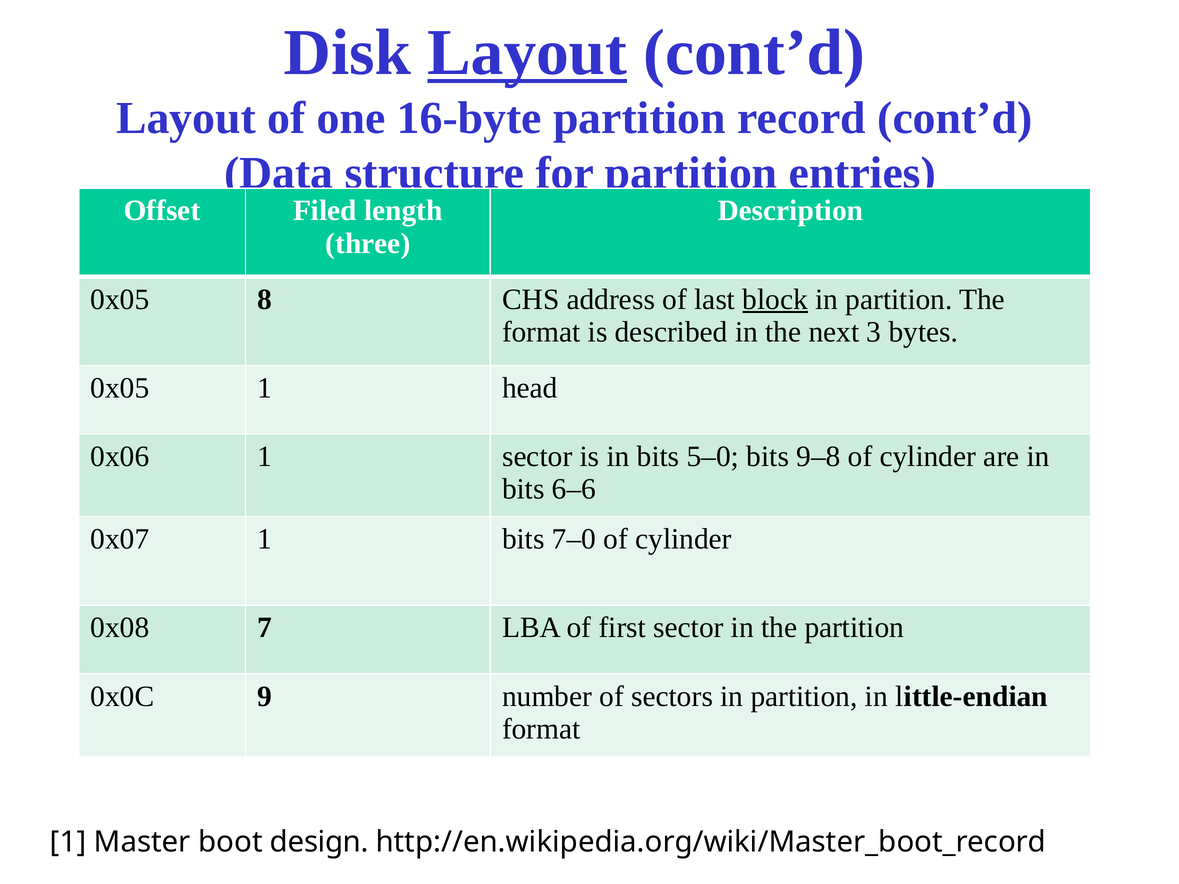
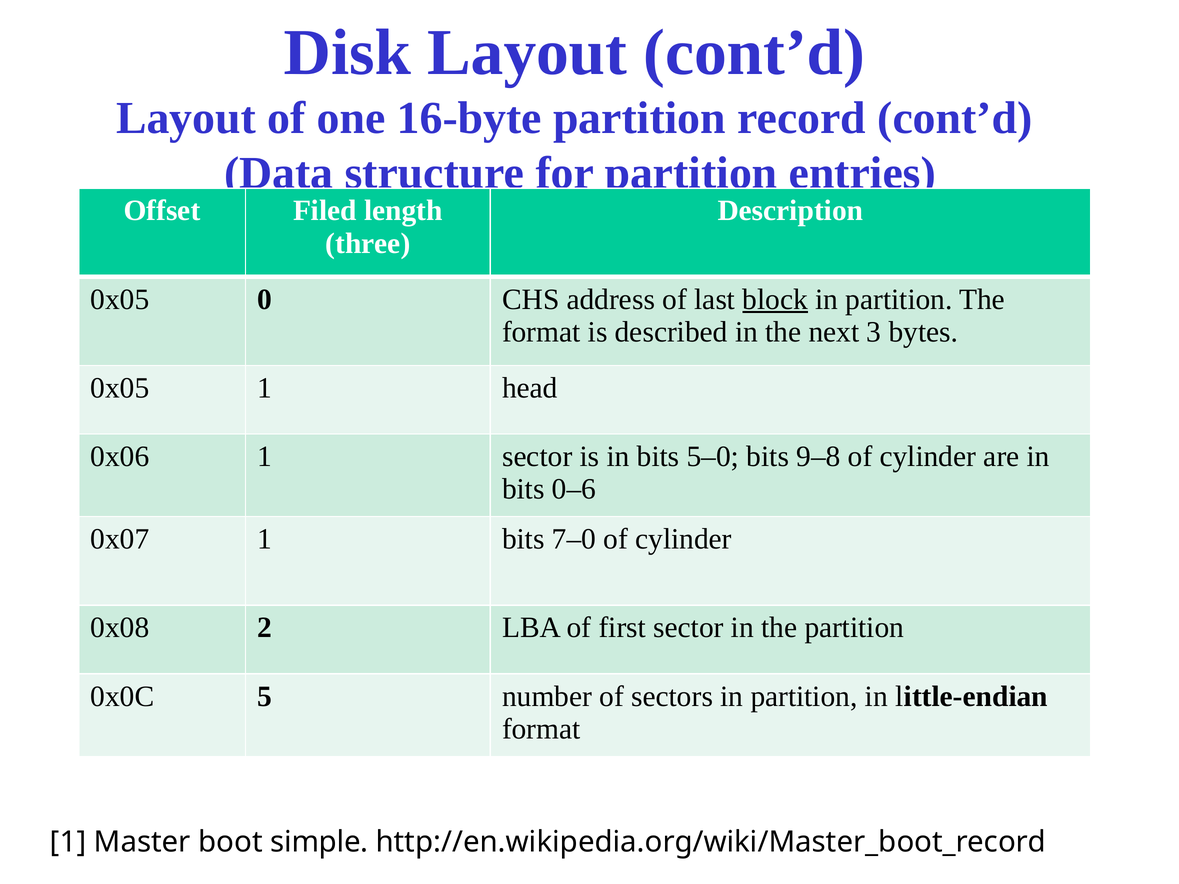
Layout underline: present -> none (527, 53)
8: 8 -> 0 (265, 299)
6–6: 6–6 -> 0–6 (574, 489)
7: 7 -> 2 (265, 628)
9: 9 -> 5 (265, 697)
design: design -> simple (319, 842)
